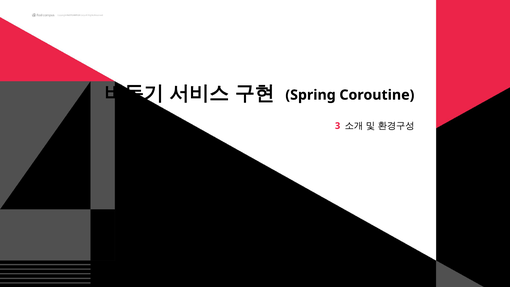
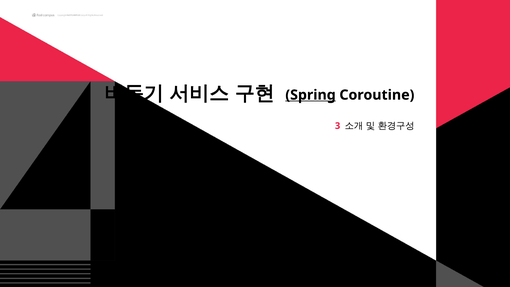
Spring underline: none -> present (311, 95)
